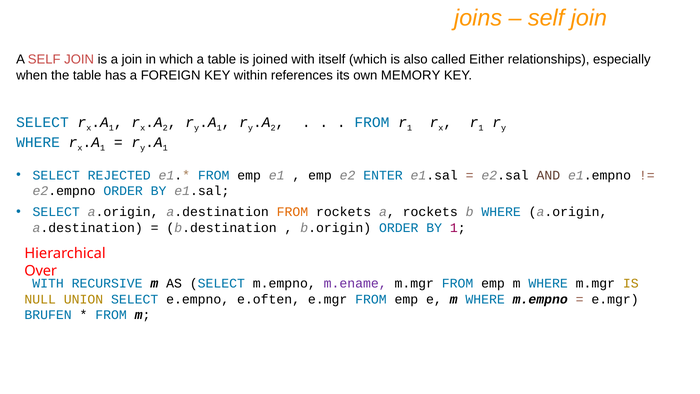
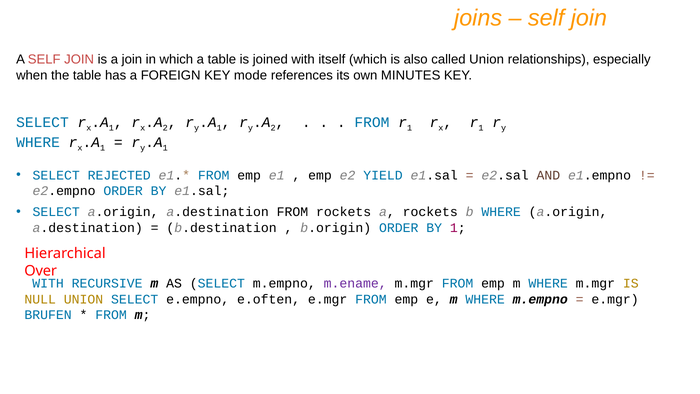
called Either: Either -> Union (487, 59)
within: within -> mode (250, 75)
MEMORY: MEMORY -> MINUTES (411, 75)
ENTER: ENTER -> YIELD (383, 175)
FROM colour: orange -> black (292, 212)
